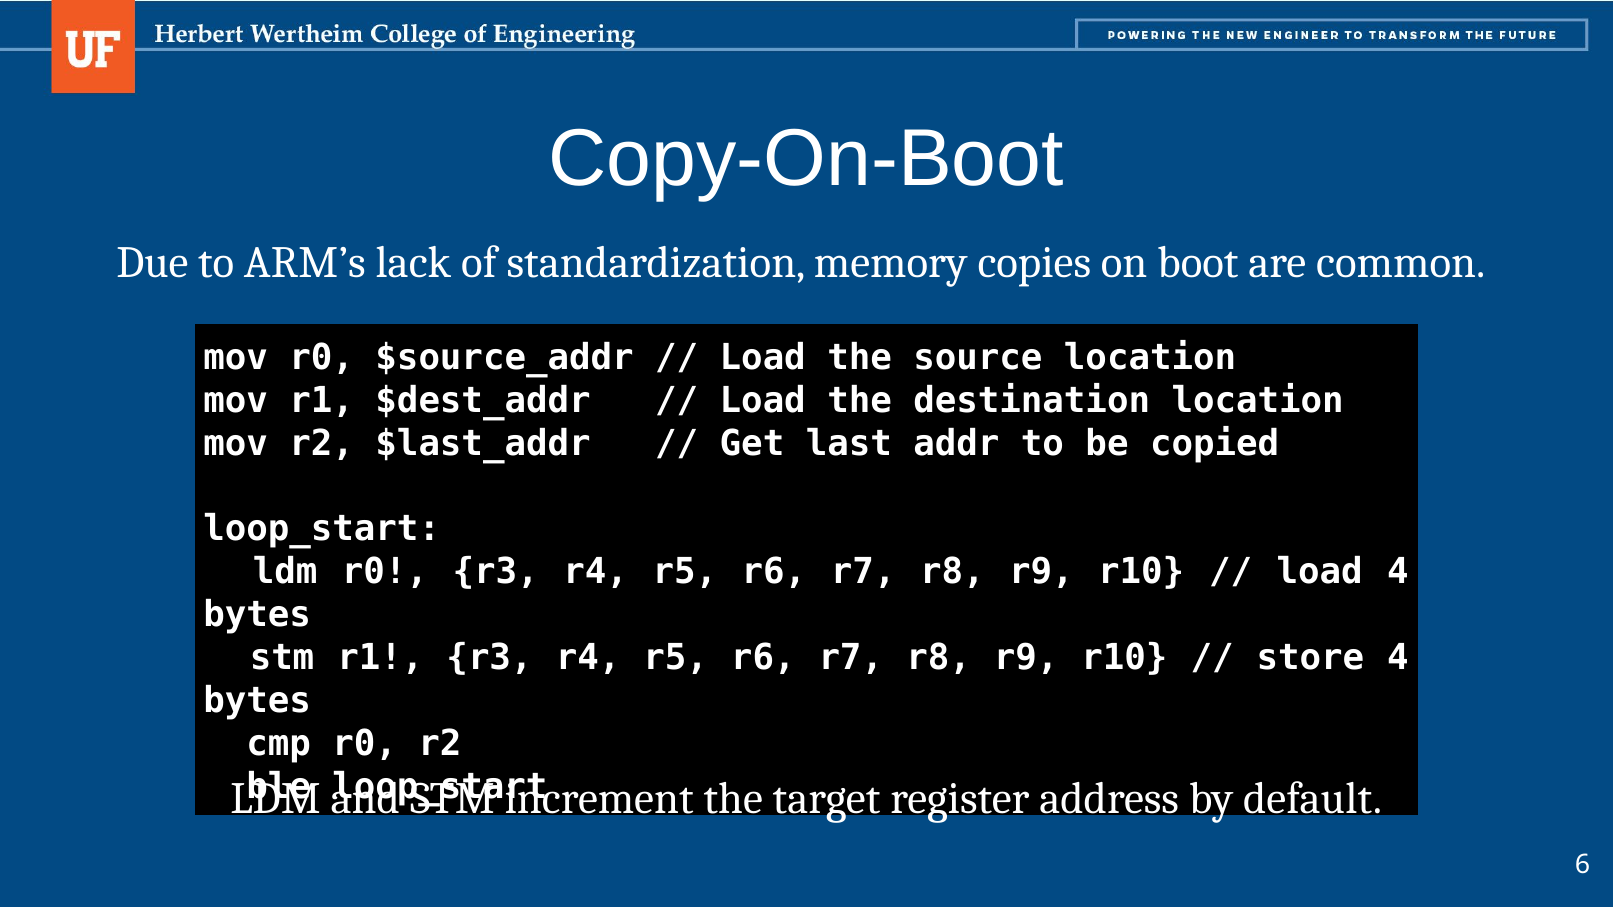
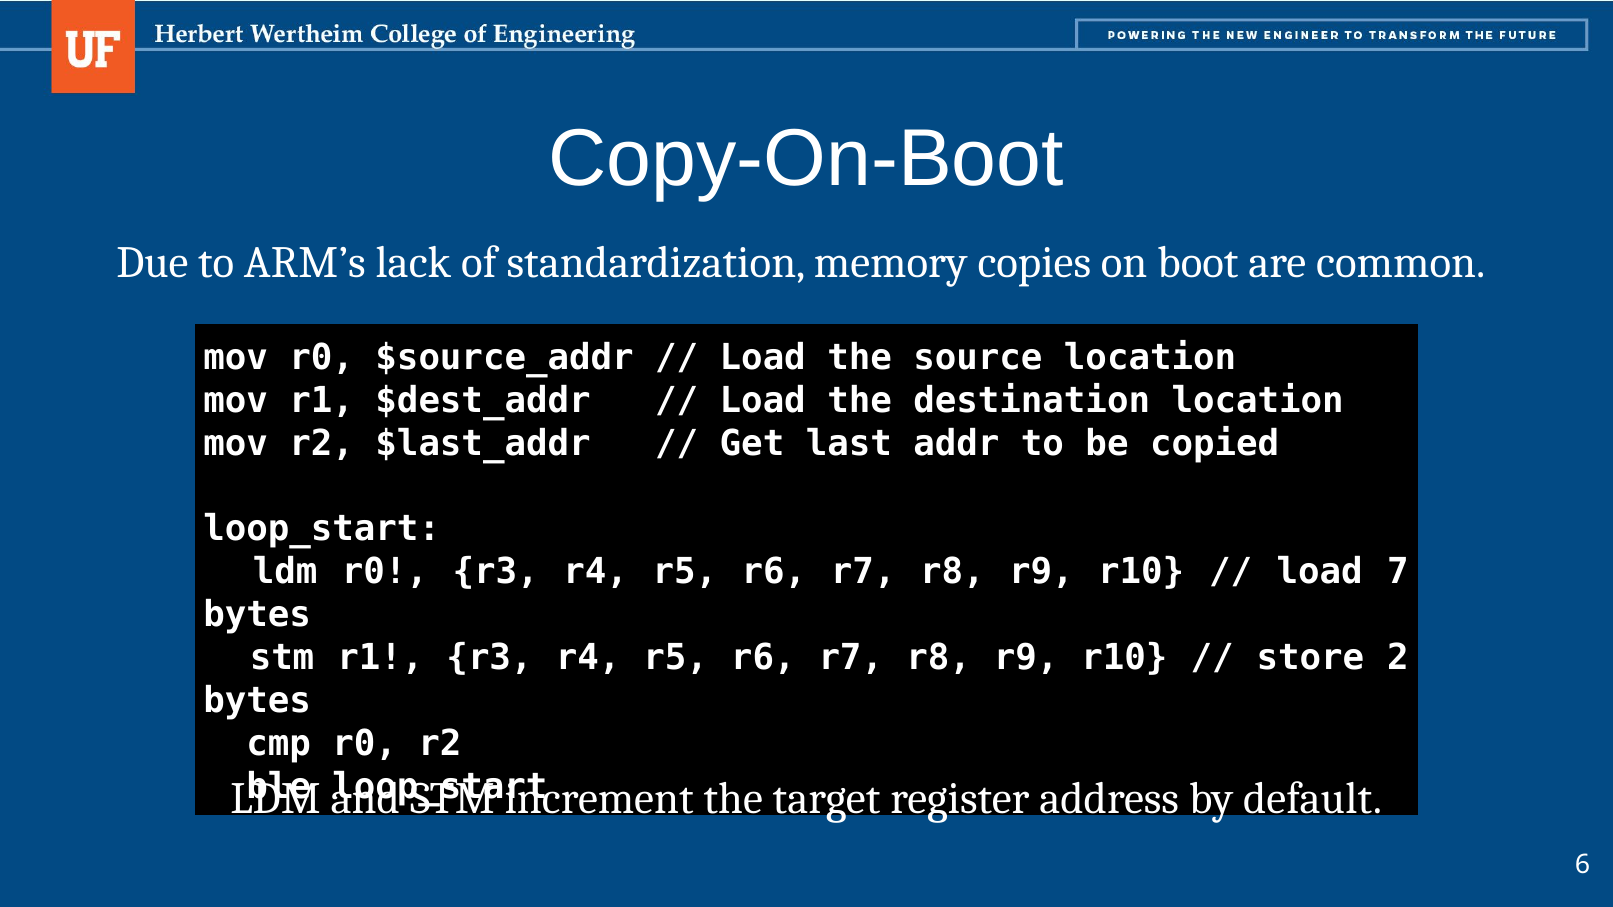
load 4: 4 -> 7 (1398, 572)
store 4: 4 -> 2 (1398, 658)
